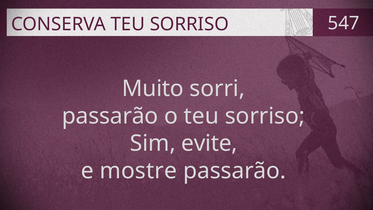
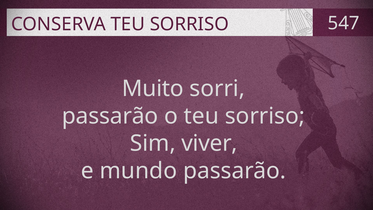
evite: evite -> viver (209, 143)
mostre: mostre -> mundo (138, 171)
